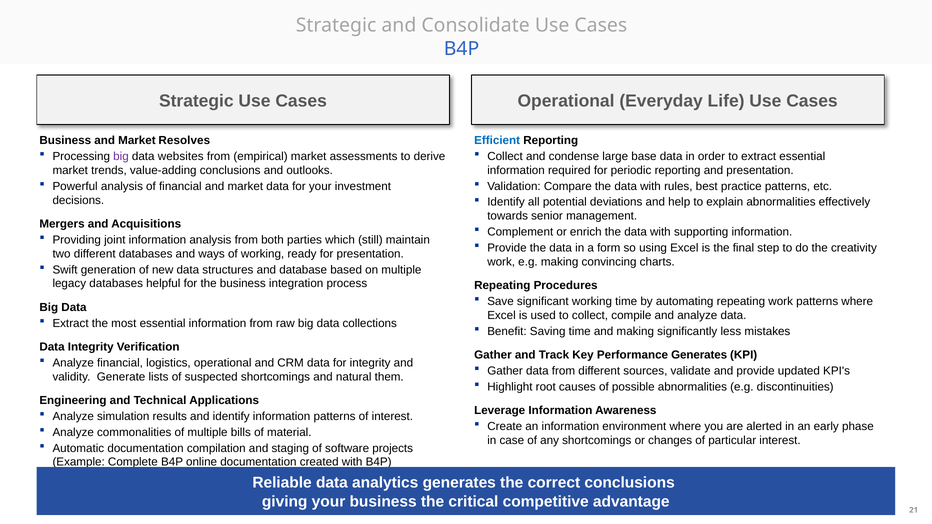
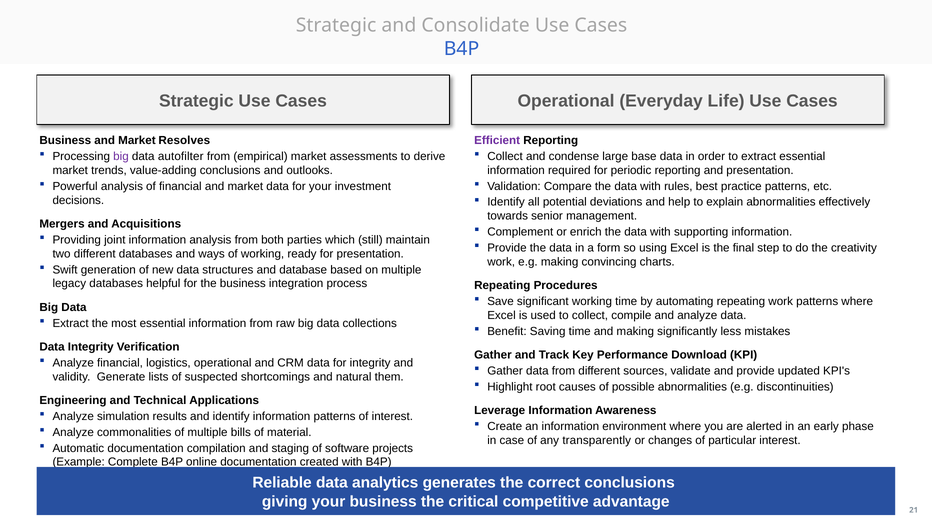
Efficient colour: blue -> purple (497, 141)
websites: websites -> autofilter (181, 156)
Performance Generates: Generates -> Download (699, 355)
any shortcomings: shortcomings -> transparently (597, 441)
